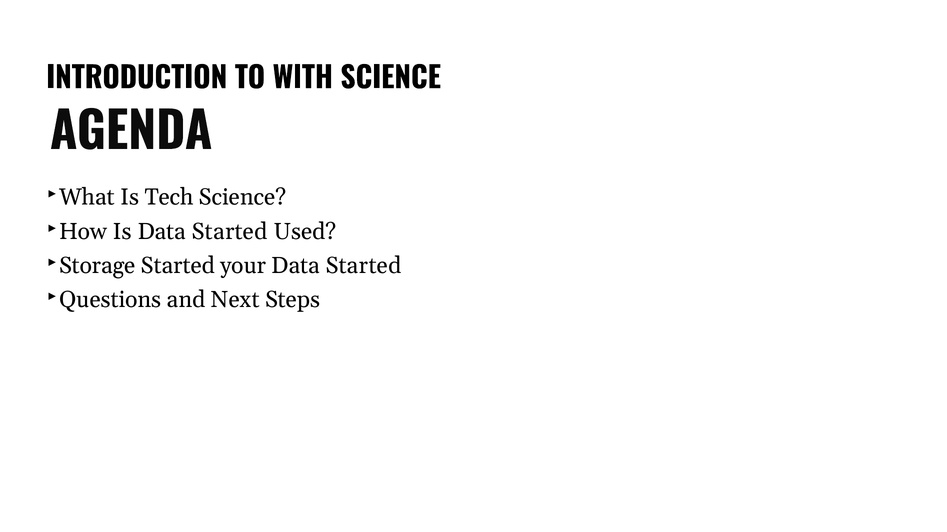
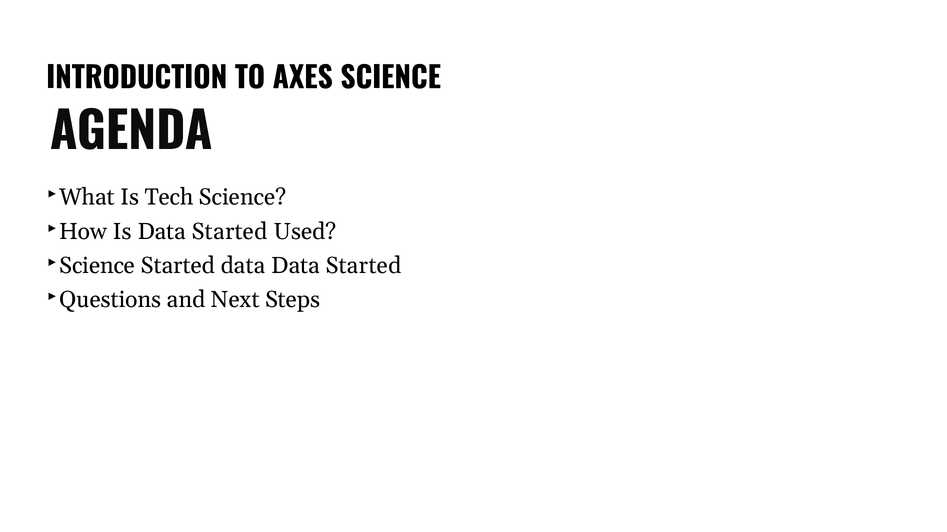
WITH: WITH -> AXES (303, 78)
Storage: Storage -> Science (97, 266)
Started your: your -> data (243, 266)
